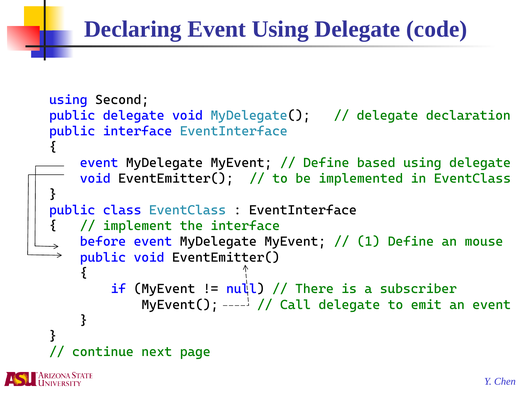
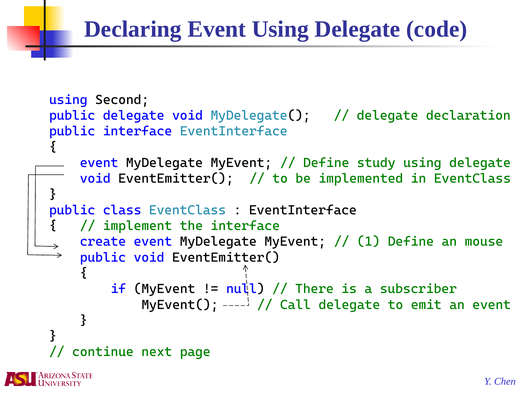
based: based -> study (376, 163)
before: before -> create (103, 242)
